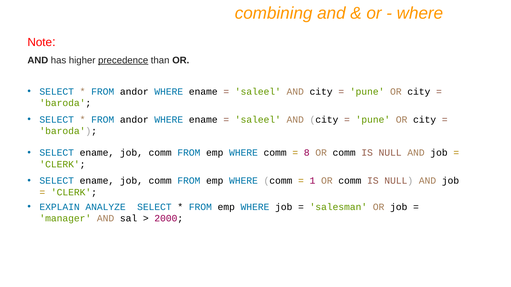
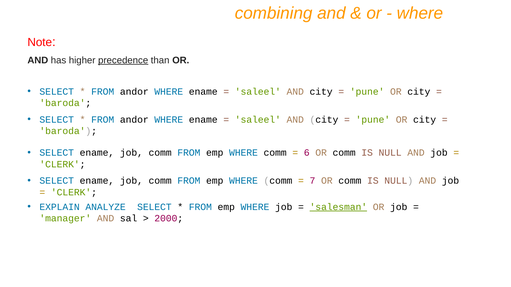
8: 8 -> 6 (307, 153)
1: 1 -> 7 (313, 181)
salesman underline: none -> present (338, 207)
